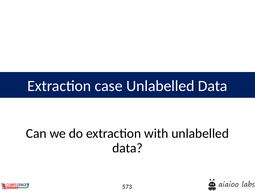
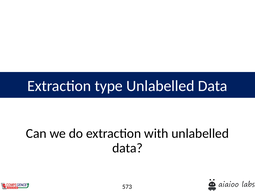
case: case -> type (109, 86)
